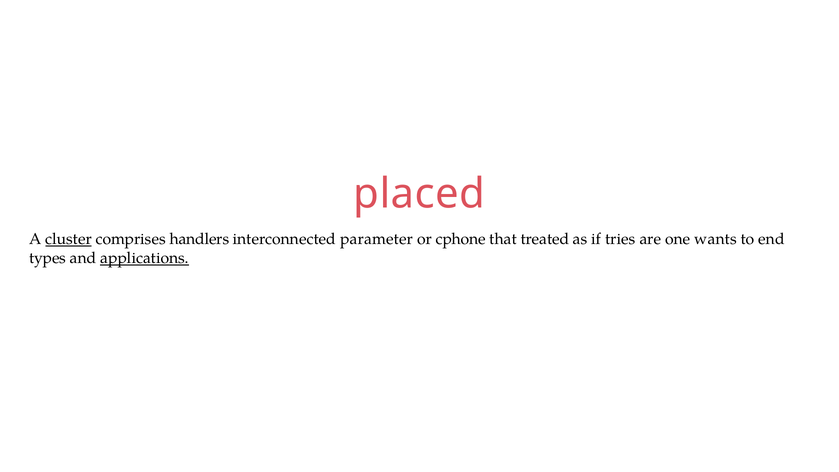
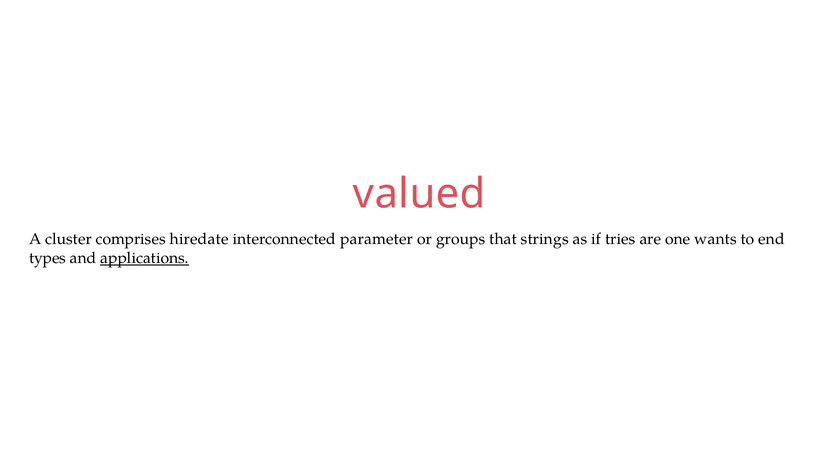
placed: placed -> valued (419, 194)
cluster underline: present -> none (69, 239)
handlers: handlers -> hiredate (199, 239)
cphone: cphone -> groups (461, 239)
treated: treated -> strings (545, 239)
